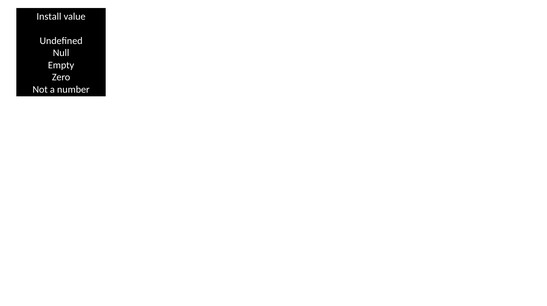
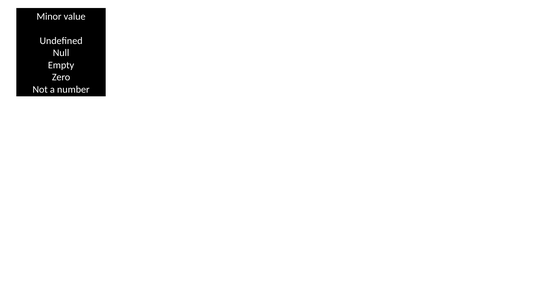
Install: Install -> Minor (49, 17)
